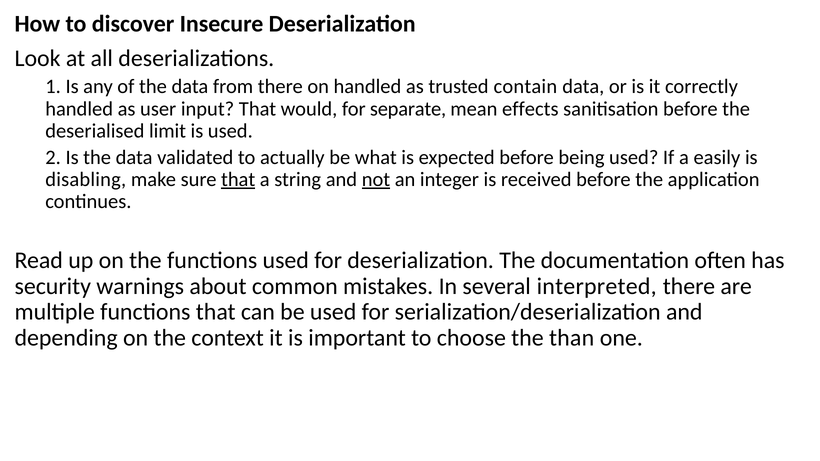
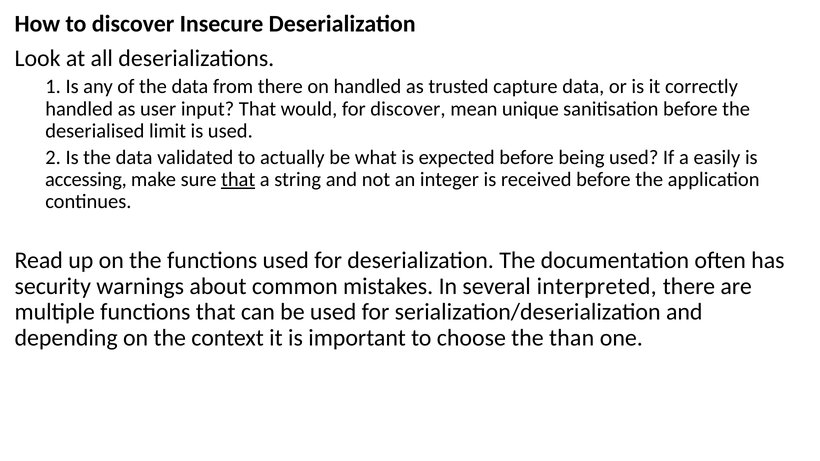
contain: contain -> capture (525, 87)
for separate: separate -> discover (408, 109)
effects: effects -> unique (530, 109)
disabling: disabling -> accessing (86, 179)
not underline: present -> none (376, 179)
